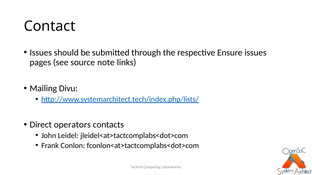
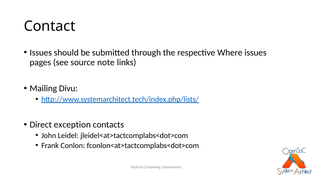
Ensure: Ensure -> Where (230, 53)
operators: operators -> exception (72, 125)
